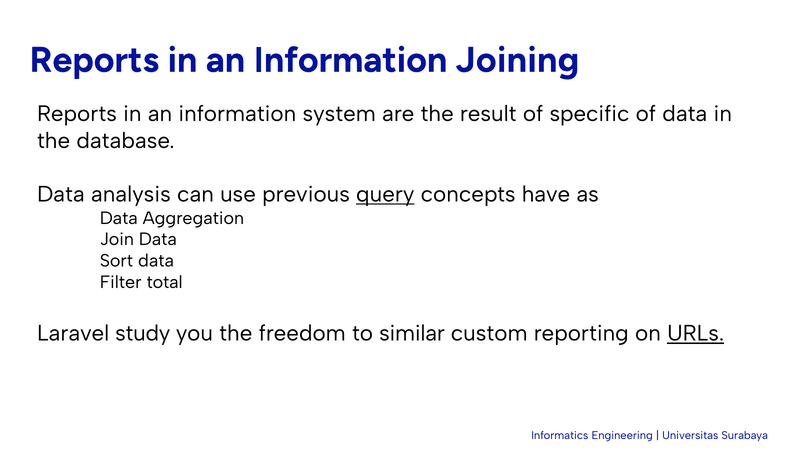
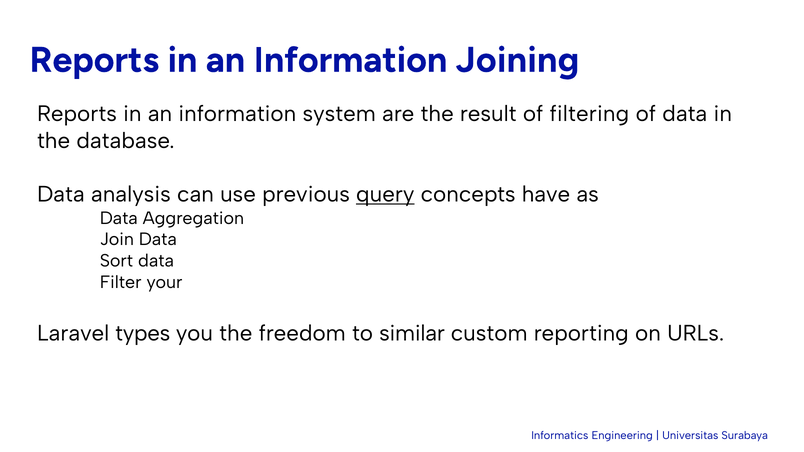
specific: specific -> filtering (589, 114)
total: total -> your (164, 283)
study: study -> types (143, 334)
URLs underline: present -> none (696, 334)
